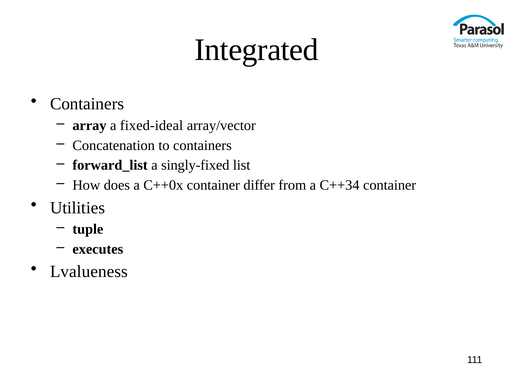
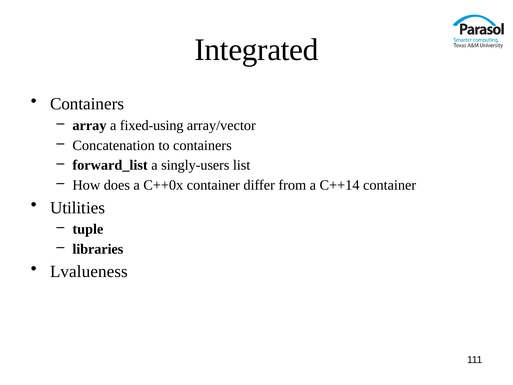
fixed-ideal: fixed-ideal -> fixed-using (152, 125)
singly-fixed: singly-fixed -> singly-users (195, 165)
C++34: C++34 -> C++14 (340, 185)
executes: executes -> libraries (98, 249)
